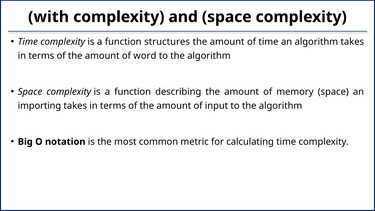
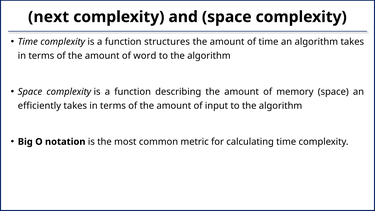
with: with -> next (49, 17)
importing: importing -> efficiently (39, 106)
